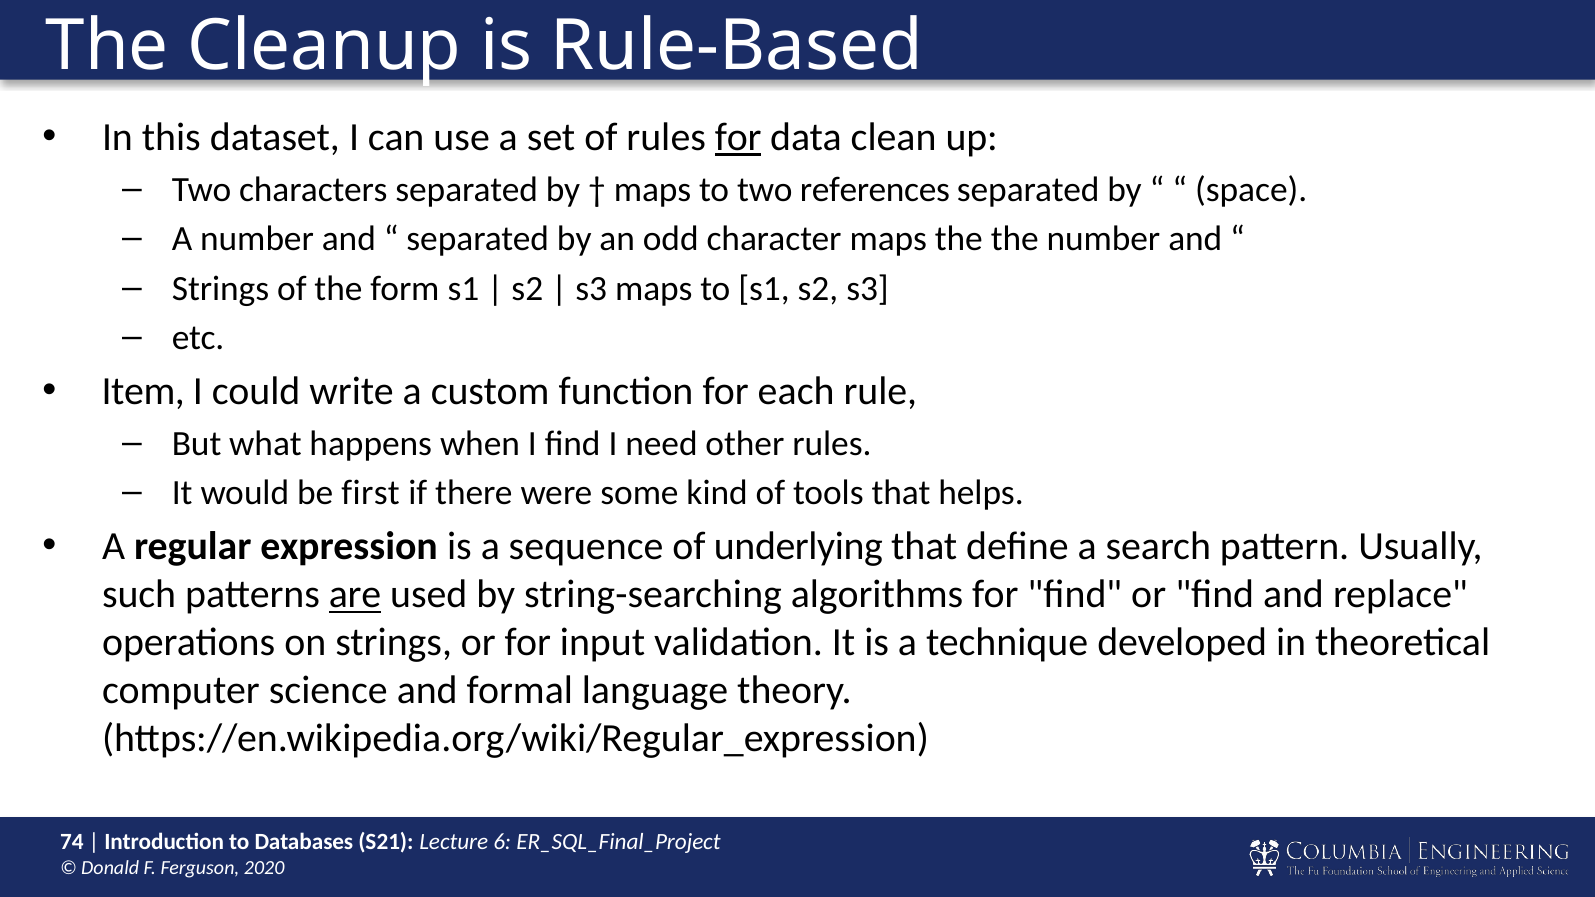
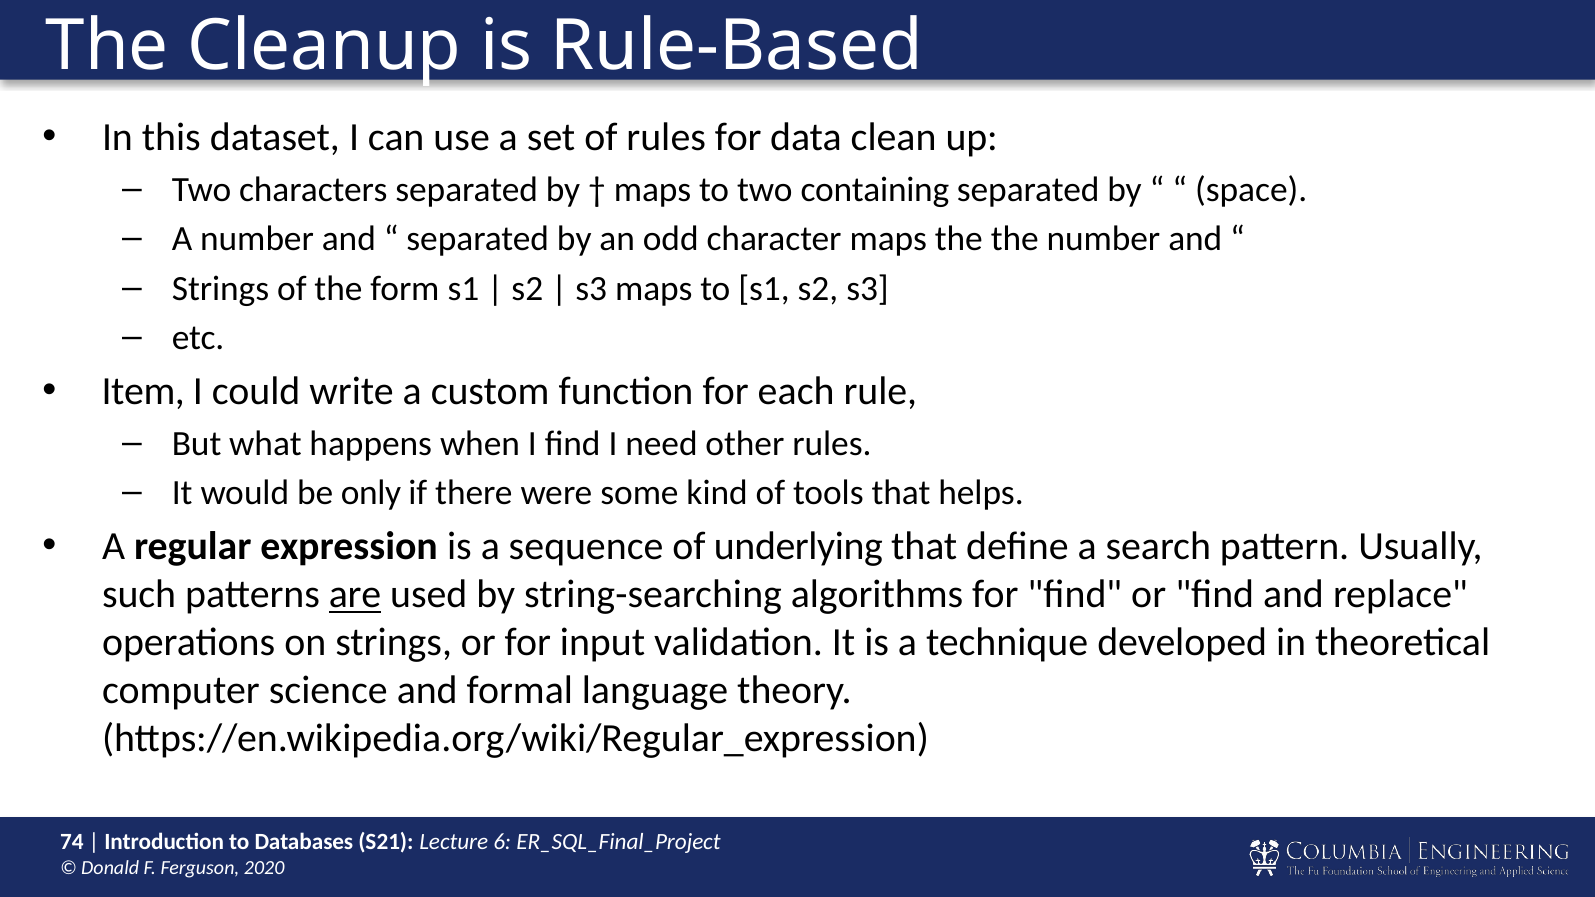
for underline: present -> none (738, 138)
references: references -> containing (875, 190)
first: first -> only (371, 493)
